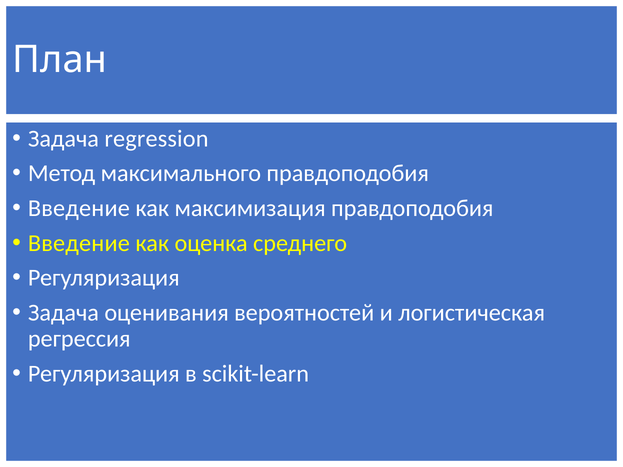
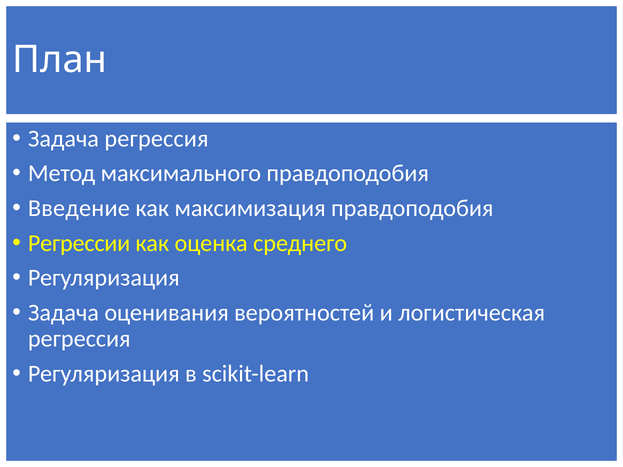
Задача regression: regression -> регрессия (157, 139)
Введение: Введение -> Регрессии (79, 243)
